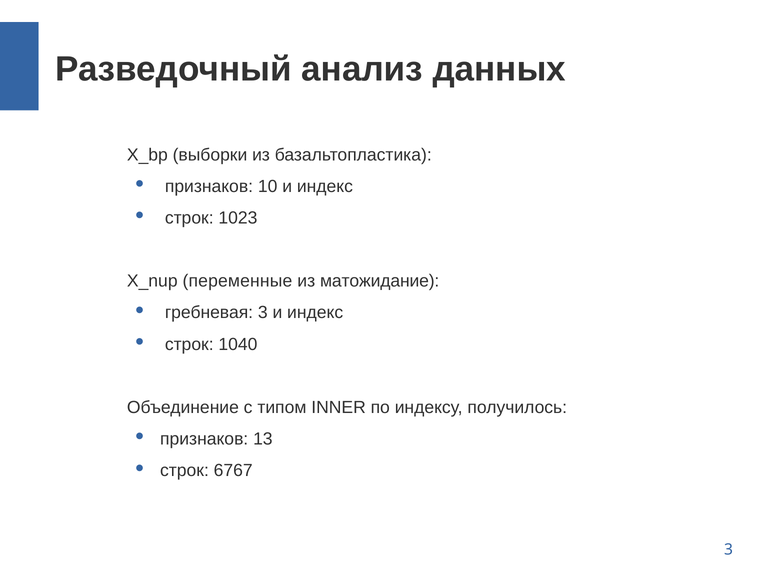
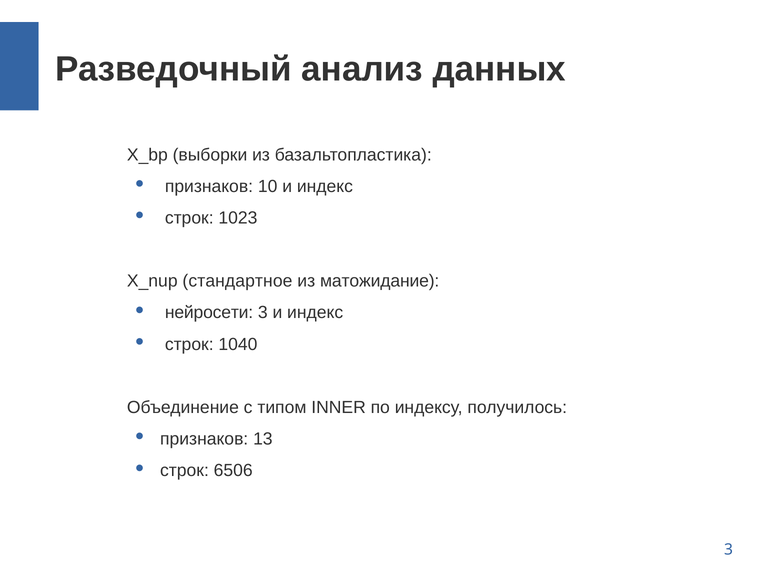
переменные: переменные -> стандартное (237, 281)
гребневая: гребневая -> нейросети (209, 313)
6767: 6767 -> 6506 (233, 470)
